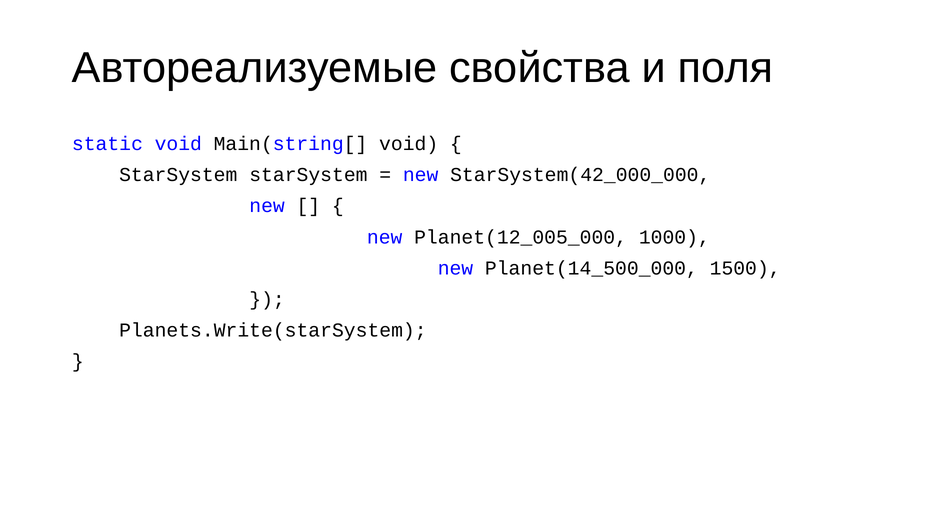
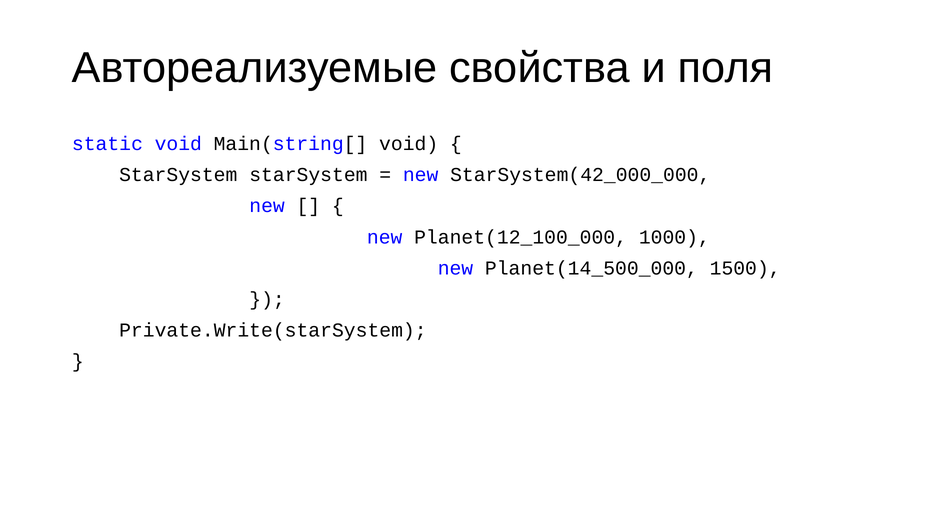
Planet(12_005_000: Planet(12_005_000 -> Planet(12_100_000 (521, 237)
Planets.Write(starSystem: Planets.Write(starSystem -> Private.Write(starSystem (273, 330)
